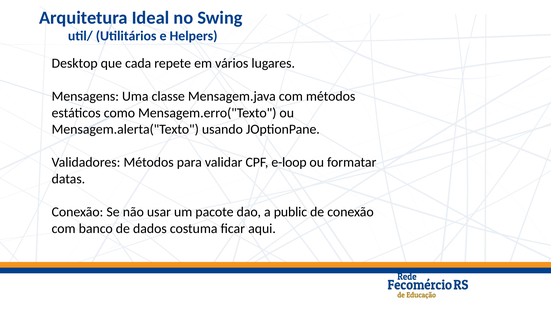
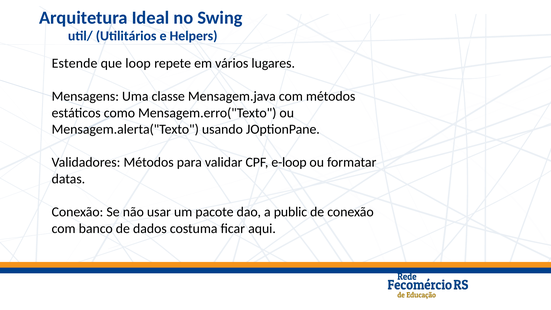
Desktop: Desktop -> Estende (75, 63)
cada: cada -> loop (138, 63)
